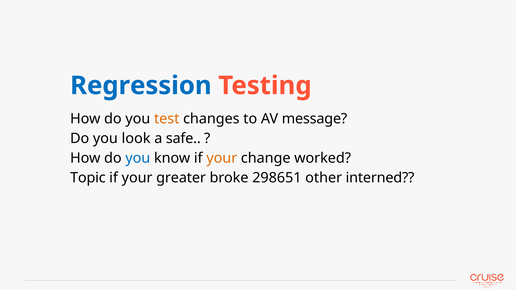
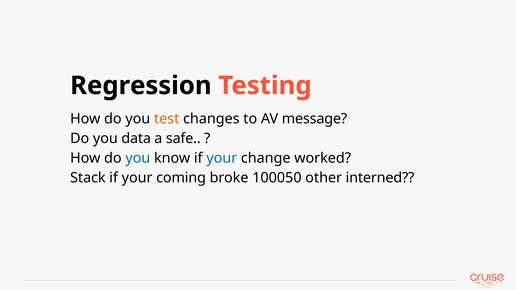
Regression colour: blue -> black (141, 86)
look: look -> data (136, 139)
your colour: orange -> blue (222, 158)
Topic: Topic -> Stack (88, 178)
greater: greater -> coming (181, 178)
298651: 298651 -> 100050 (277, 178)
